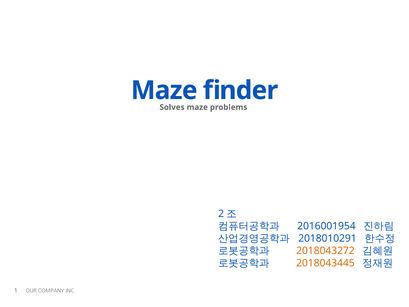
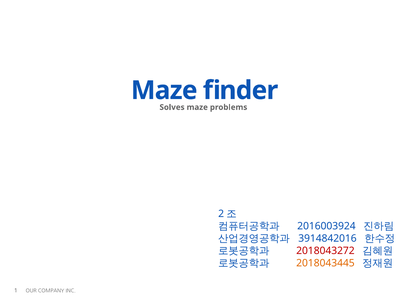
2016001954: 2016001954 -> 2016003924 (326, 226)
2018010291: 2018010291 -> 3914842016 (327, 238)
2018043272 colour: orange -> red (325, 251)
